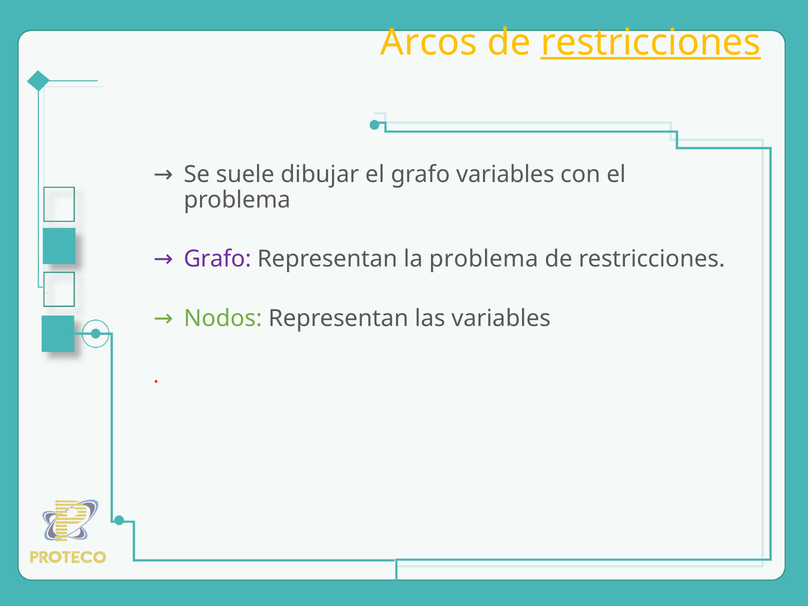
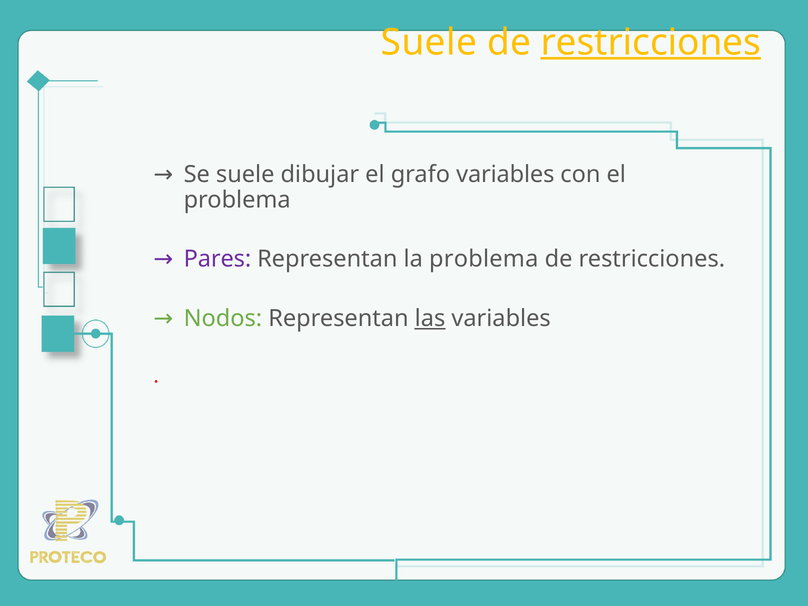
Arcos: Arcos -> Suele (429, 42)
Grafo: Grafo -> Pares (217, 259)
las underline: none -> present (430, 319)
